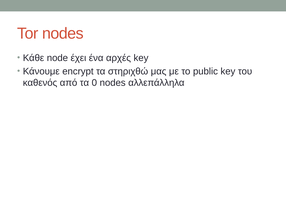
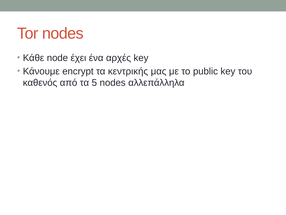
στηριχθώ: στηριχθώ -> κεντρικής (128, 71)
0: 0 -> 5 (94, 83)
